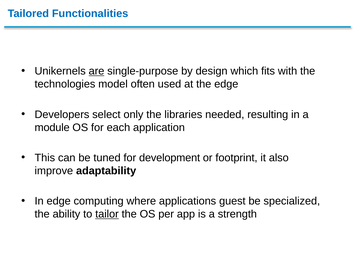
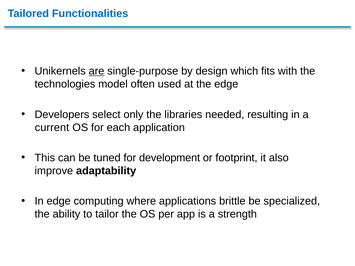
module: module -> current (52, 128)
guest: guest -> brittle (232, 201)
tailor underline: present -> none (107, 214)
